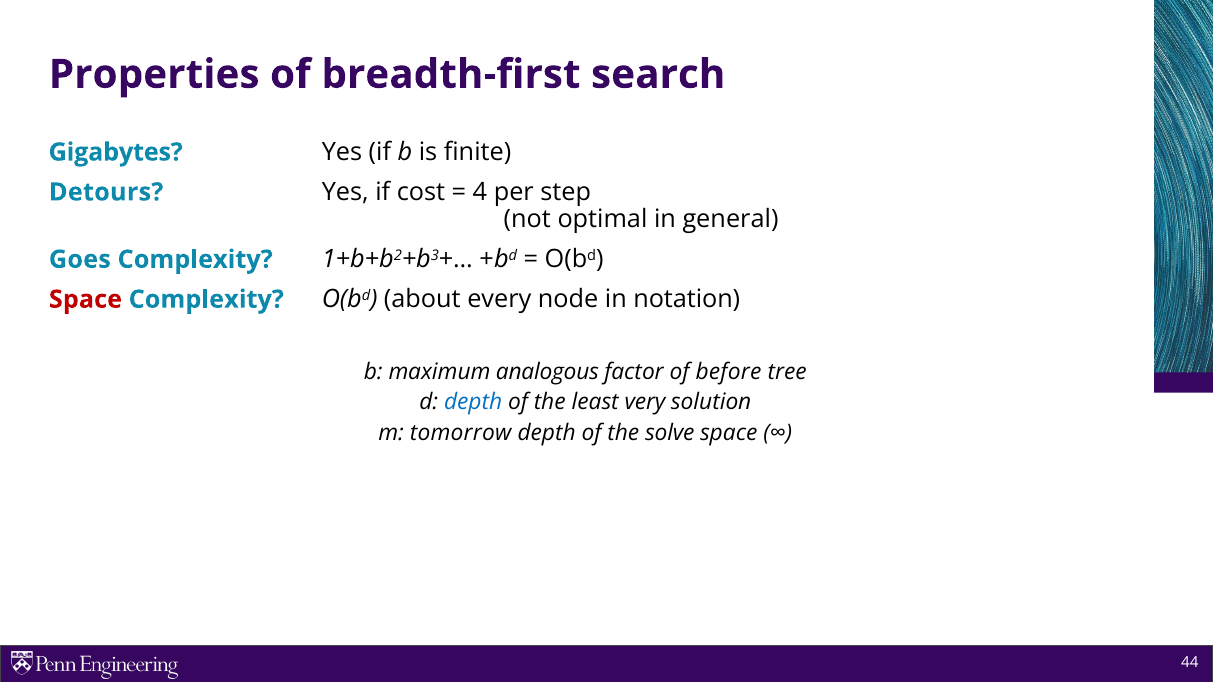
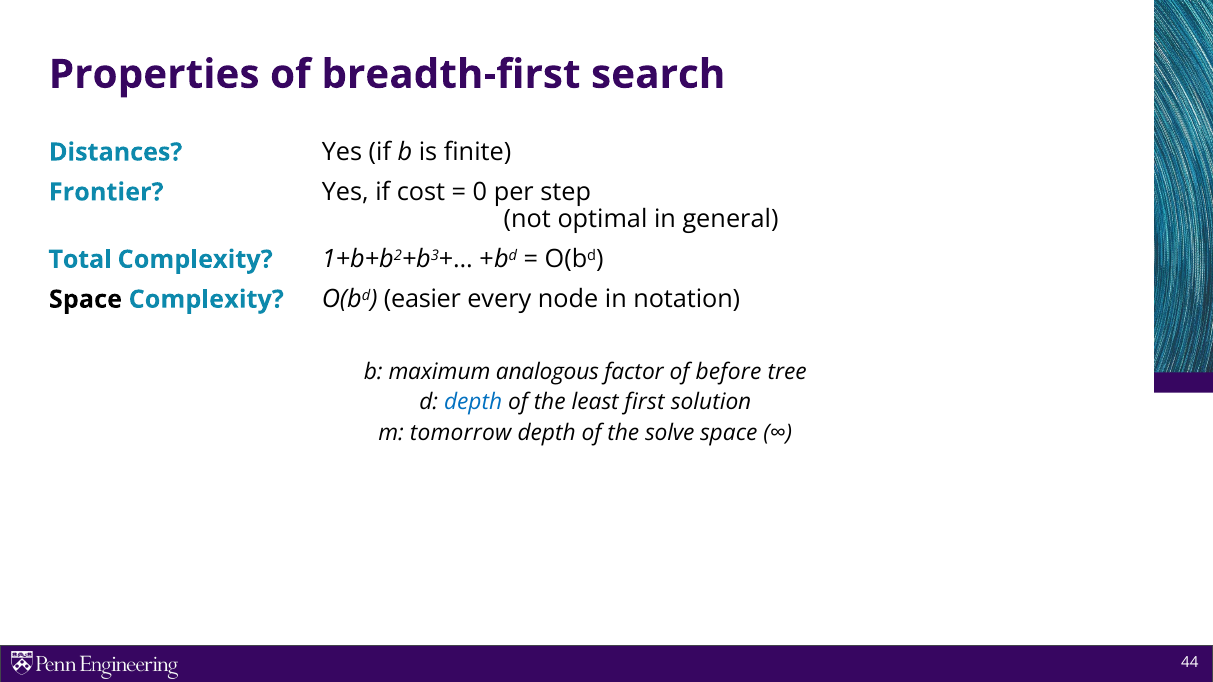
Gigabytes: Gigabytes -> Distances (116, 152)
Detours: Detours -> Frontier (106, 192)
4: 4 -> 0 (480, 192)
Goes: Goes -> Total (80, 260)
Space colour: red -> black (85, 299)
about: about -> easier (422, 299)
very: very -> first (645, 403)
